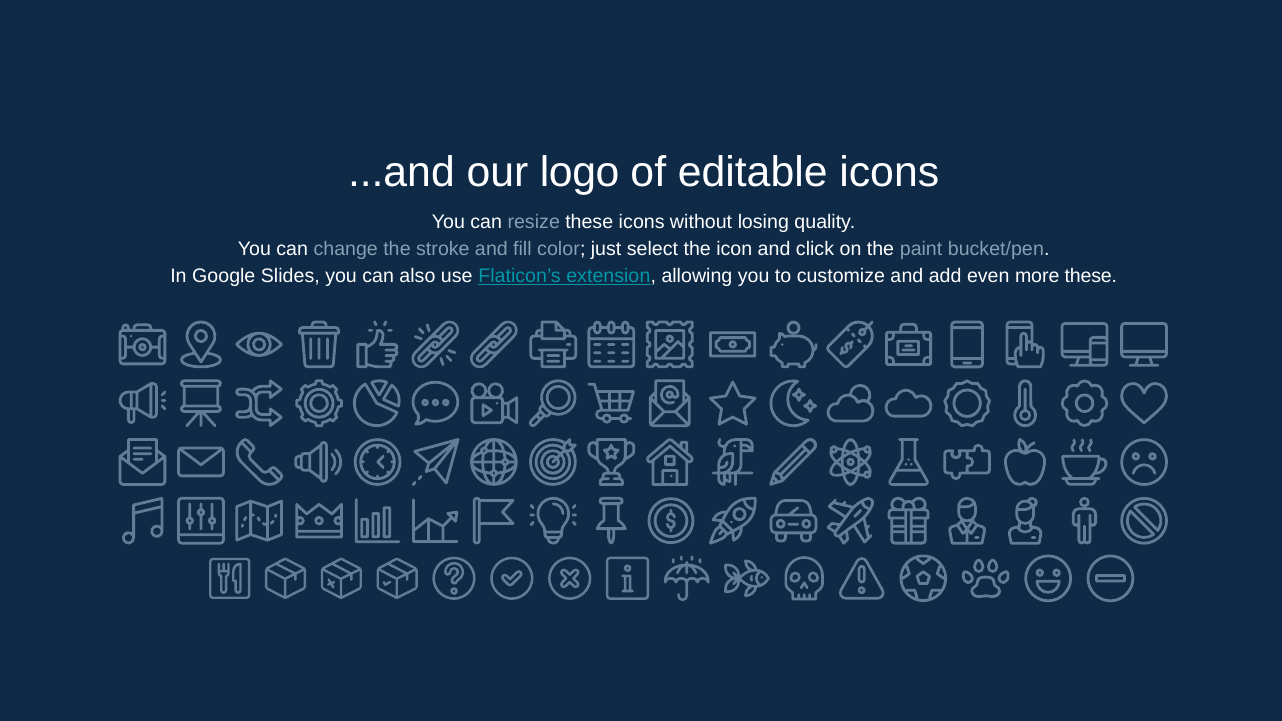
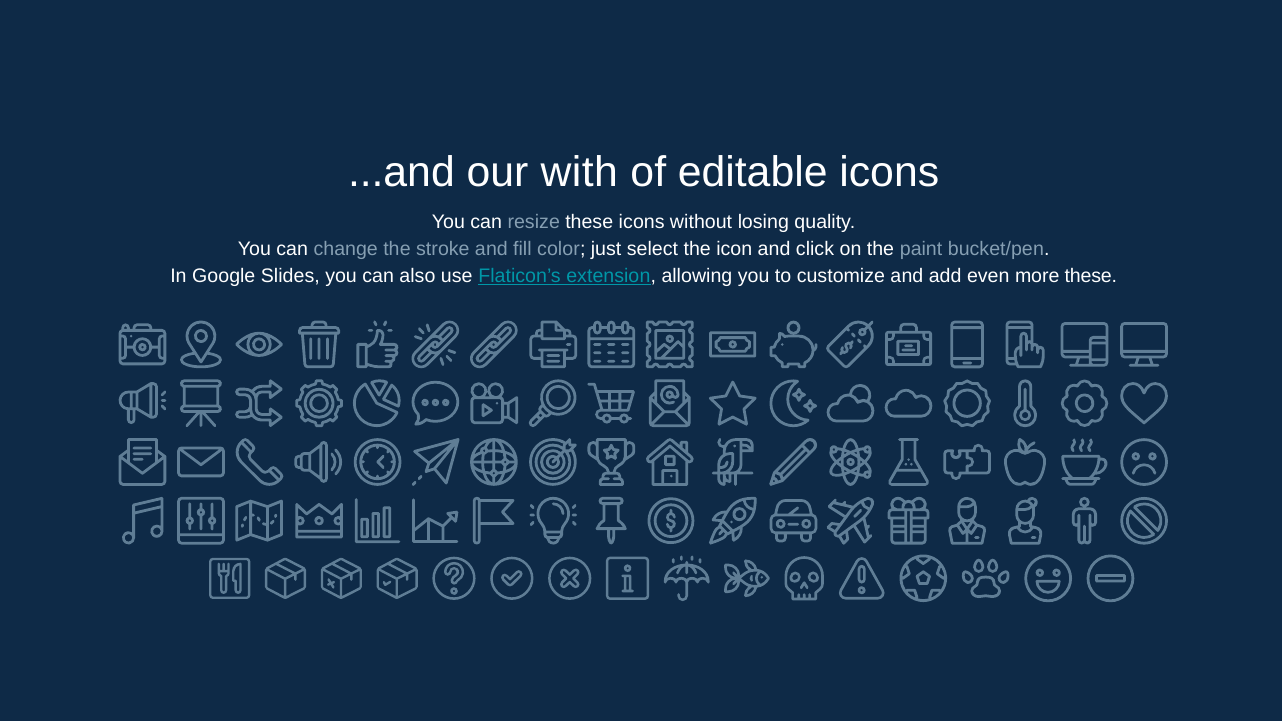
logo: logo -> with (579, 172)
